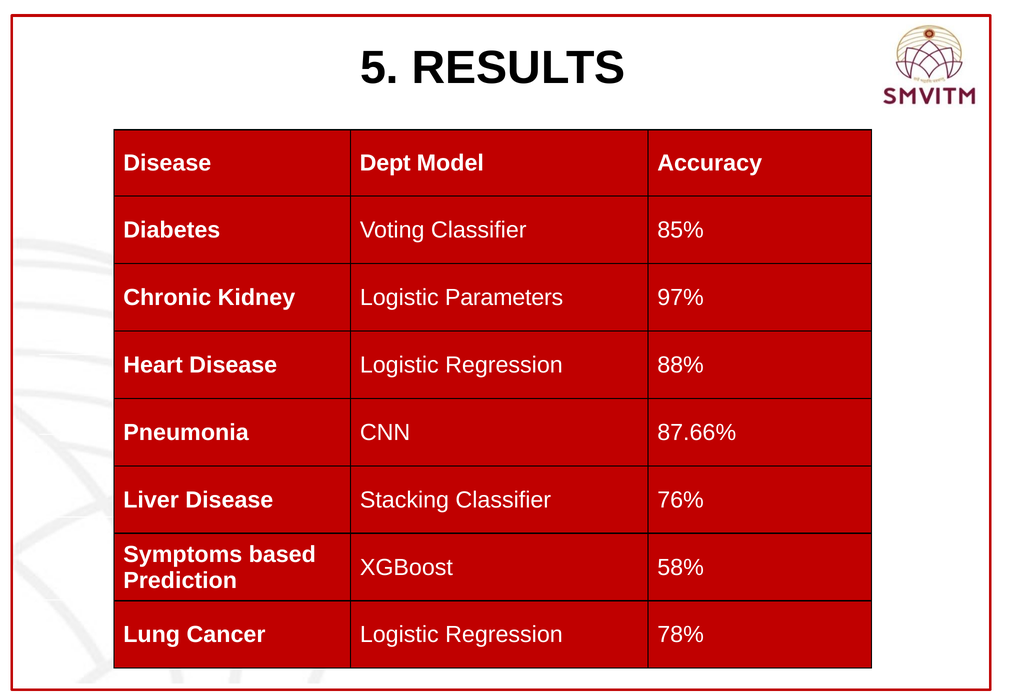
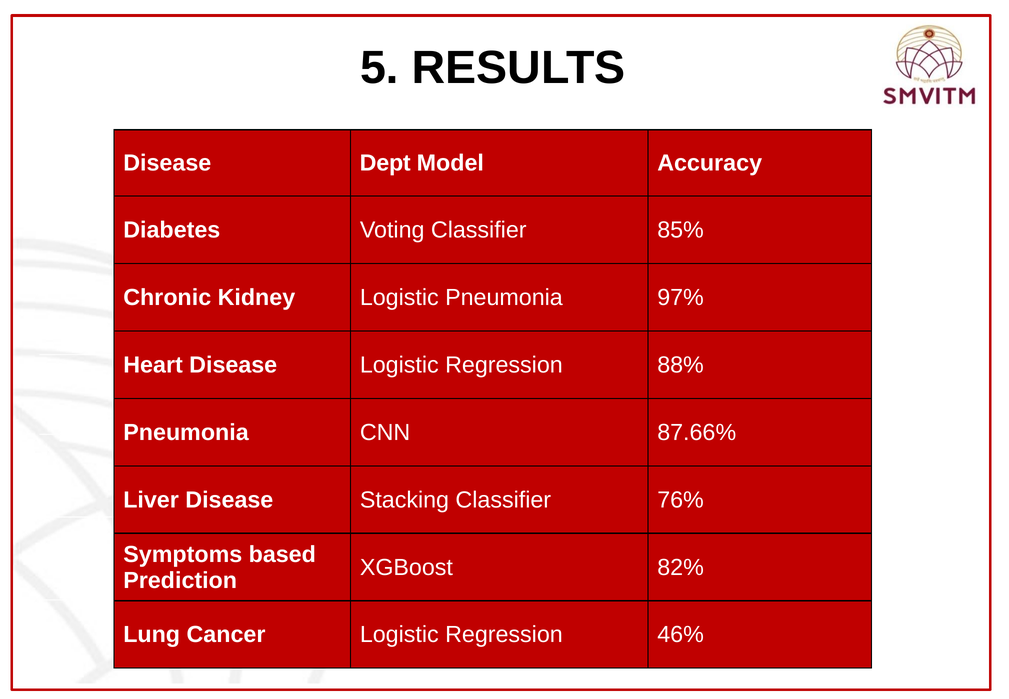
Logistic Parameters: Parameters -> Pneumonia (504, 297)
58%: 58% -> 82% (681, 567)
78%: 78% -> 46% (681, 634)
